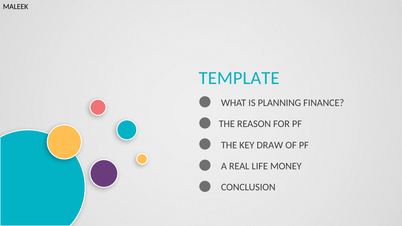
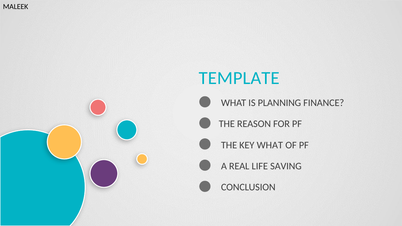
KEY DRAW: DRAW -> WHAT (270, 145)
MONEY: MONEY -> SAVING (286, 166)
